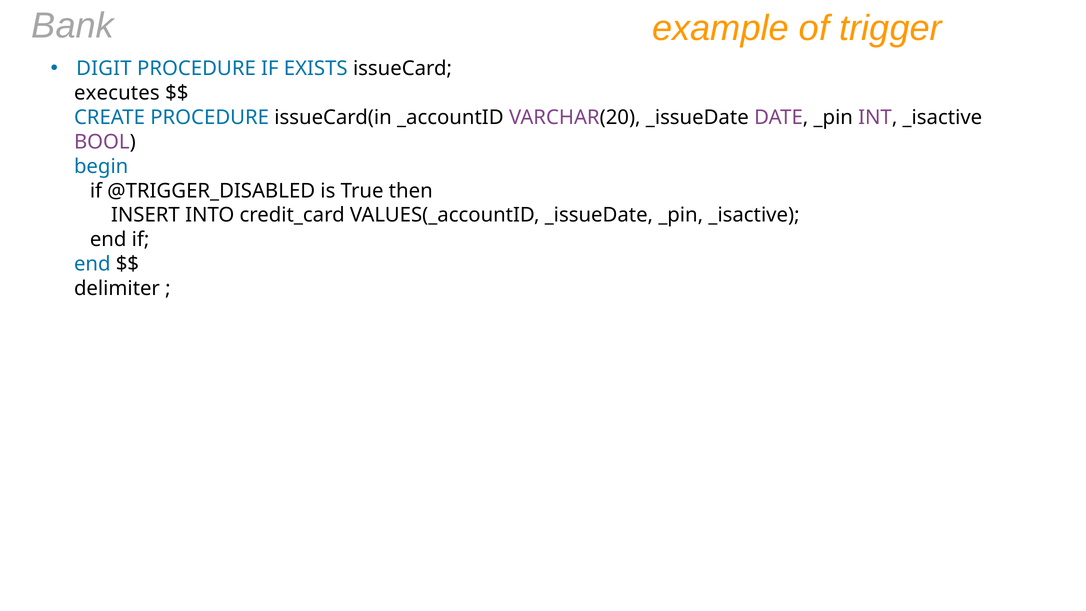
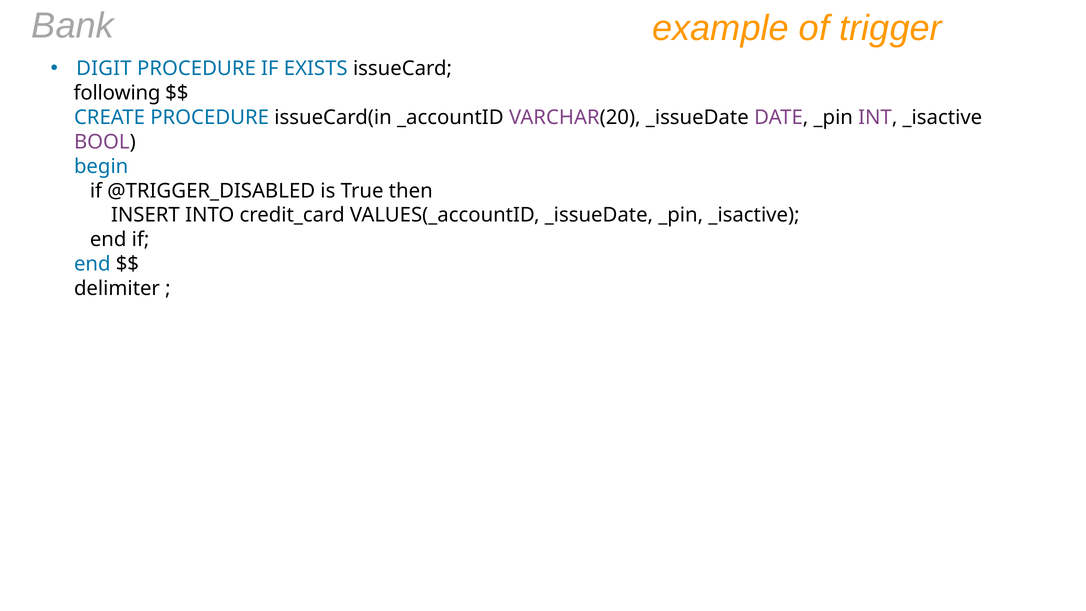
executes: executes -> following (117, 93)
